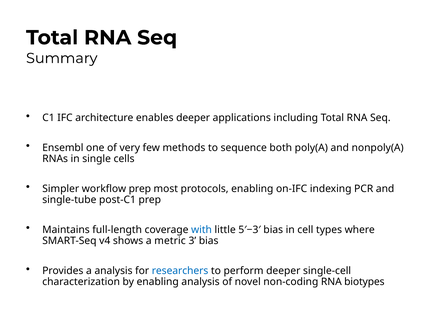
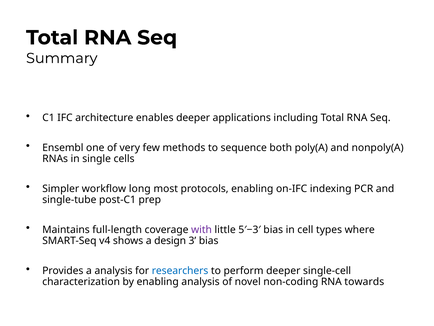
workflow prep: prep -> long (140, 188)
with colour: blue -> purple (202, 229)
metric: metric -> design (170, 240)
biotypes: biotypes -> towards (364, 281)
